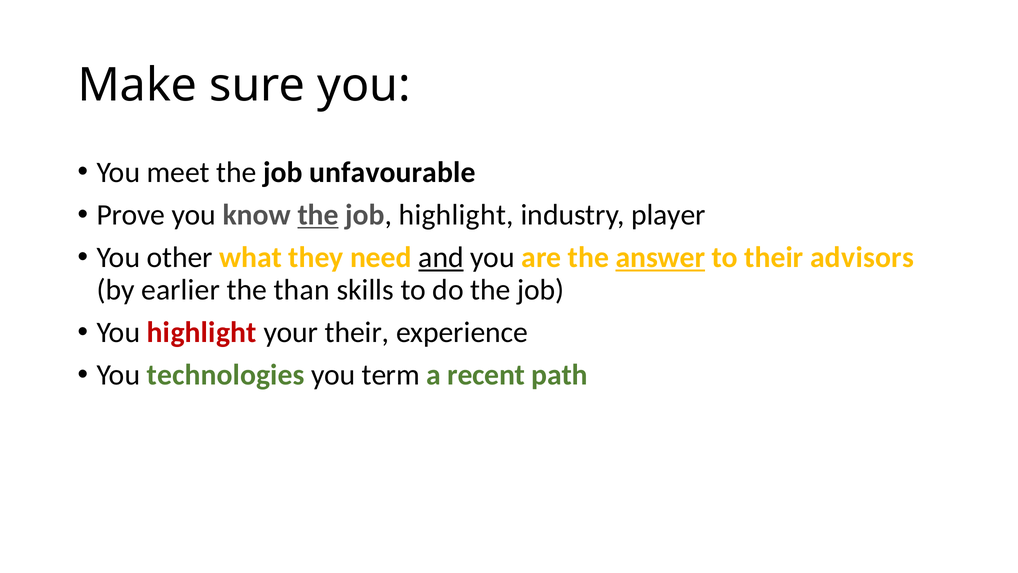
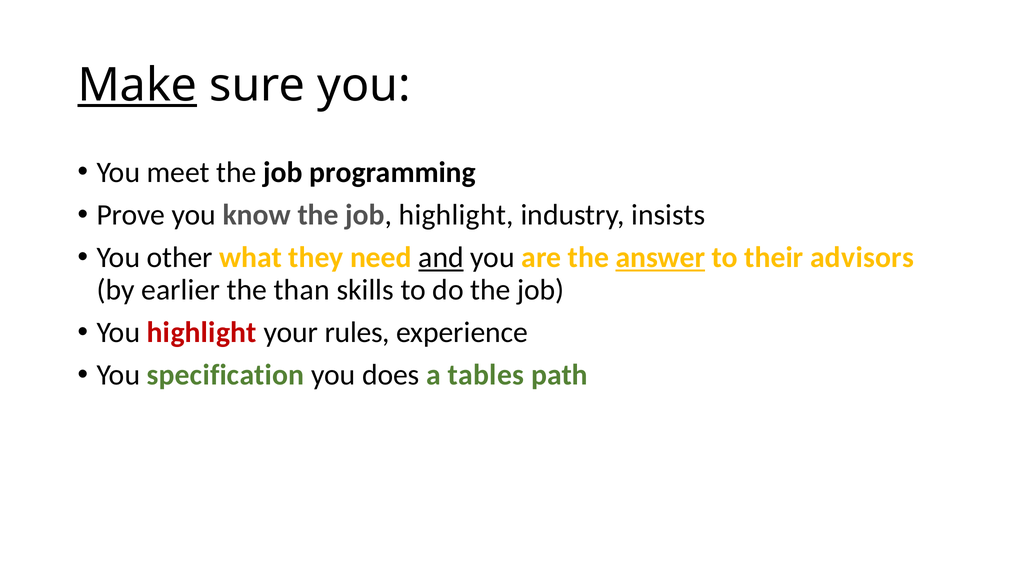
Make underline: none -> present (137, 86)
unfavourable: unfavourable -> programming (393, 172)
the underline: present -> none (318, 215)
player: player -> insists (668, 215)
your their: their -> rules (357, 332)
technologies: technologies -> specification (226, 375)
term: term -> does (391, 375)
recent: recent -> tables (486, 375)
